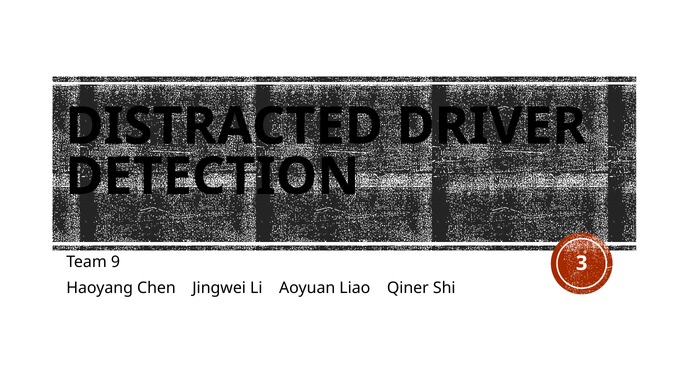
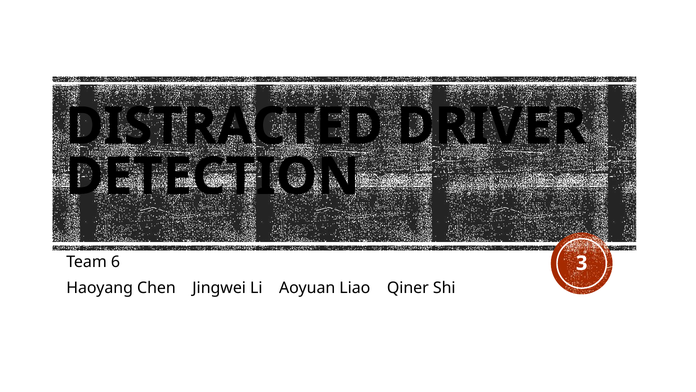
9: 9 -> 6 (115, 262)
